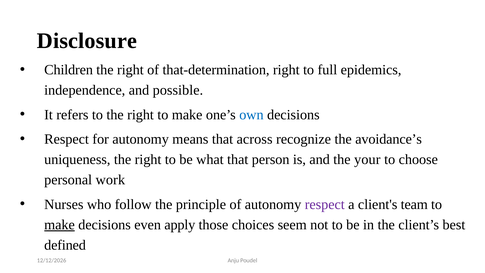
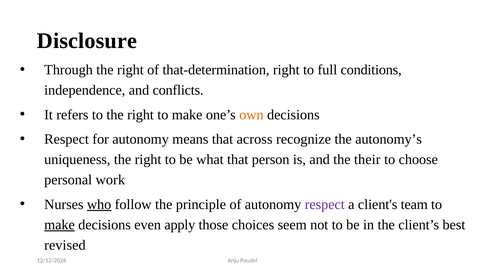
Children: Children -> Through (69, 70)
epidemics: epidemics -> conditions (371, 70)
possible: possible -> conflicts (178, 90)
own colour: blue -> orange (251, 115)
avoidance’s: avoidance’s -> autonomy’s (389, 139)
your: your -> their (367, 159)
who underline: none -> present (99, 204)
defined: defined -> revised (65, 245)
